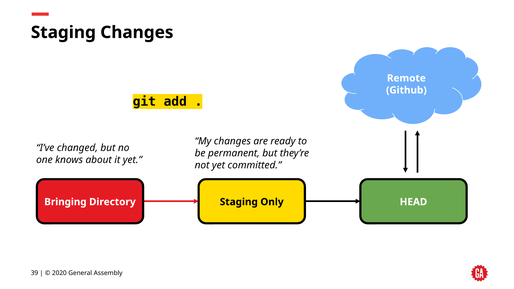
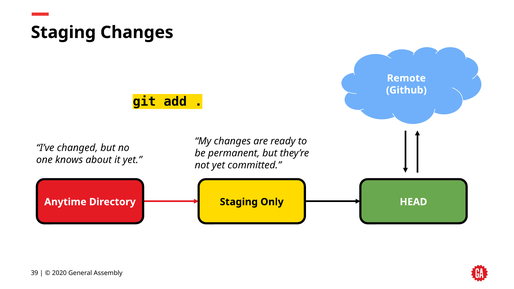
Bringing: Bringing -> Anytime (65, 202)
